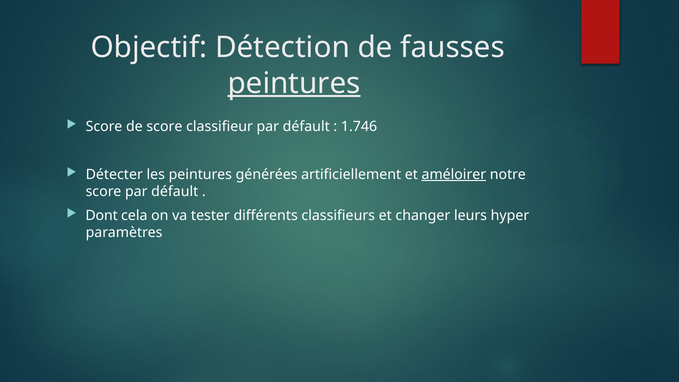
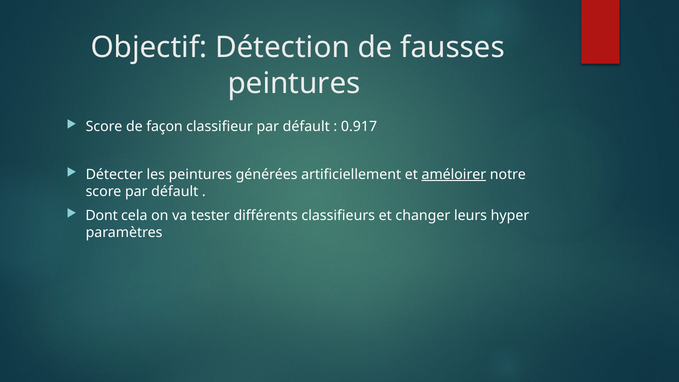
peintures underline: present -> none (294, 83)
de score: score -> façon (164, 126)
1.746: 1.746 -> 0.917 (359, 126)
